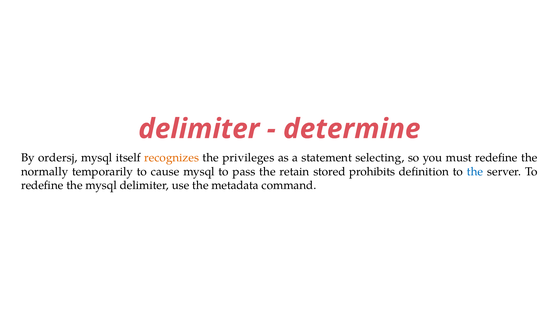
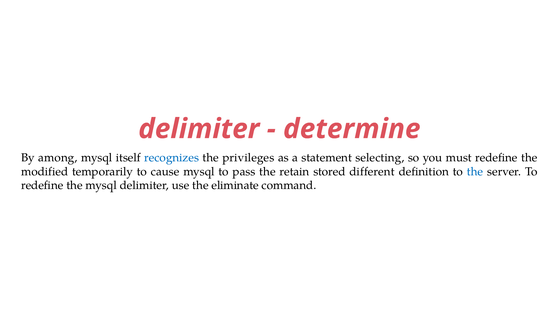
ordersj: ordersj -> among (58, 158)
recognizes colour: orange -> blue (172, 158)
normally: normally -> modified (45, 172)
prohibits: prohibits -> different (372, 172)
metadata: metadata -> eliminate (235, 186)
